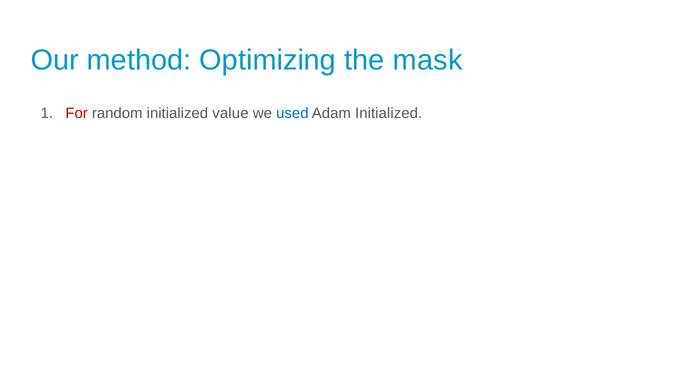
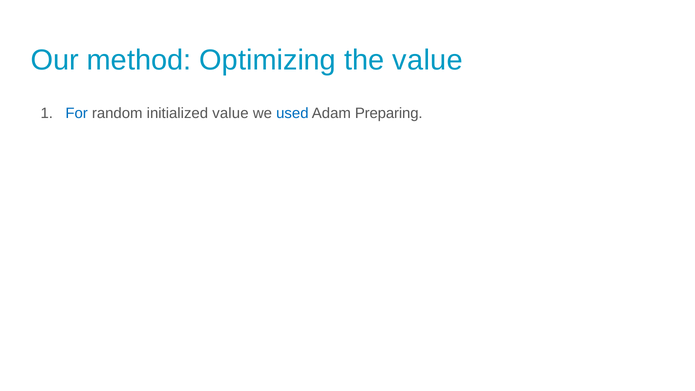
the mask: mask -> value (428, 60)
For colour: red -> blue (77, 114)
Adam Initialized: Initialized -> Preparing (389, 114)
